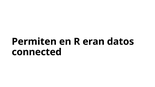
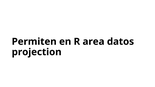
eran: eran -> area (93, 42)
connected: connected -> projection (37, 52)
